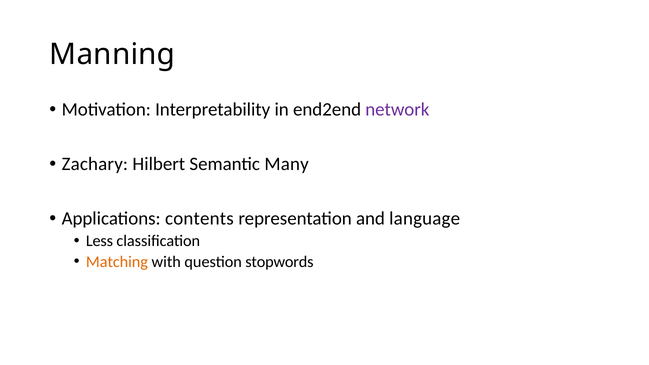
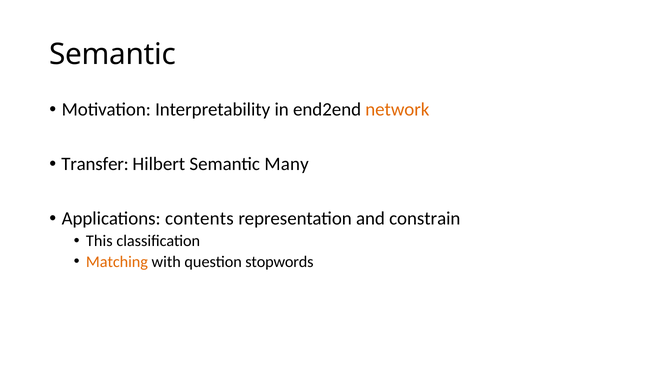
Manning: Manning -> Semantic (113, 55)
network colour: purple -> orange (397, 110)
Zachary: Zachary -> Transfer (95, 164)
language: language -> constrain (425, 219)
Less: Less -> This (99, 241)
